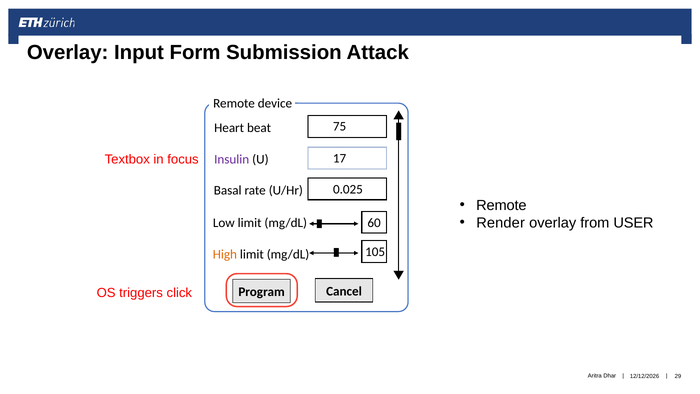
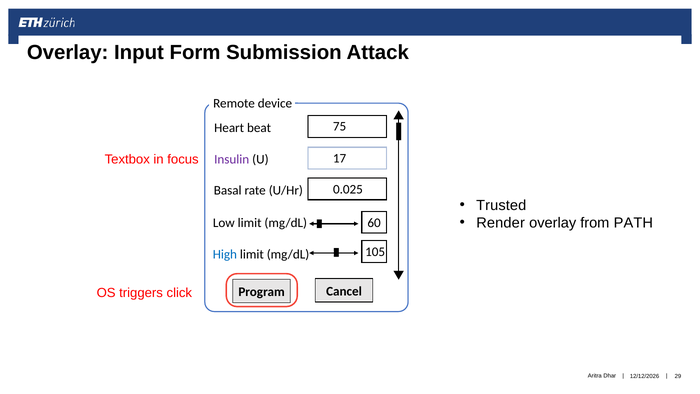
Remote: Remote -> Trusted (501, 205)
USER: USER -> PATH (633, 223)
High colour: orange -> blue (225, 254)
